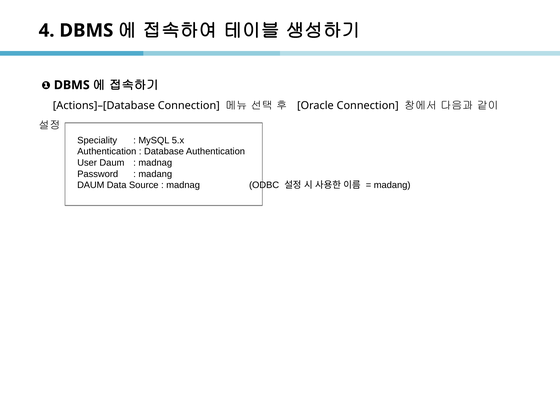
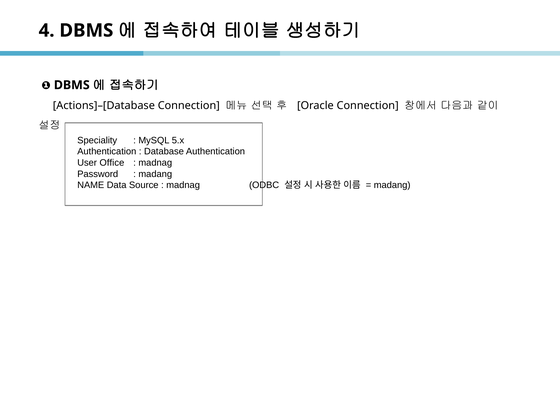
User Daum: Daum -> Office (112, 163)
DAUM: DAUM -> NAME (91, 185)
